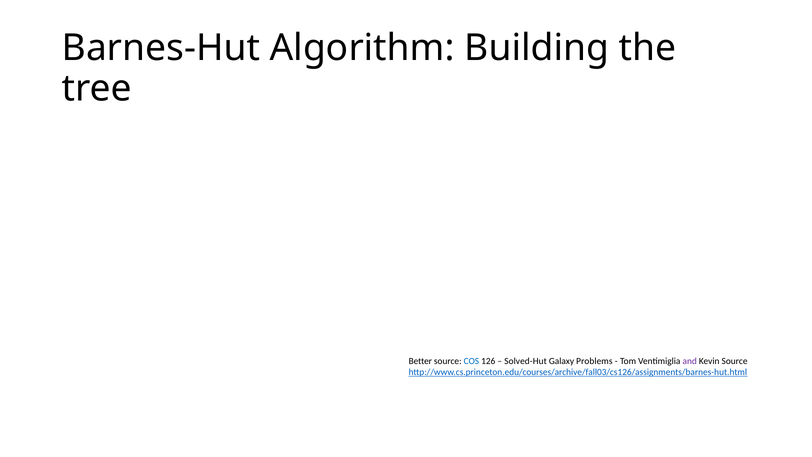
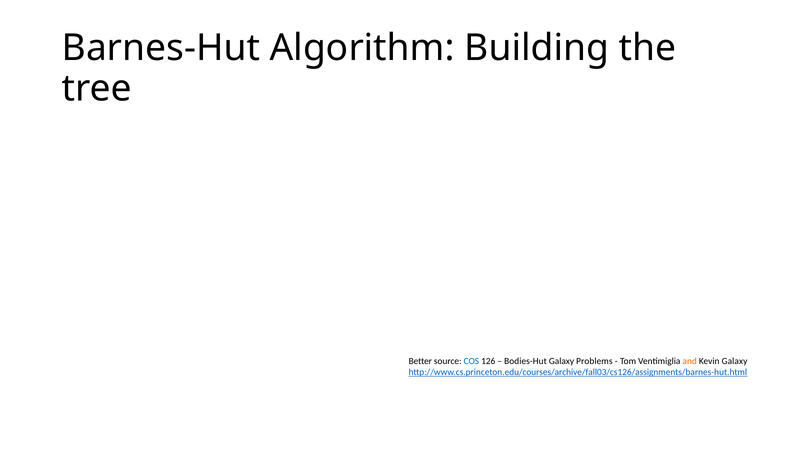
Solved-Hut: Solved-Hut -> Bodies-Hut (526, 361)
and colour: purple -> orange (690, 361)
Kevin Source: Source -> Galaxy (735, 361)
